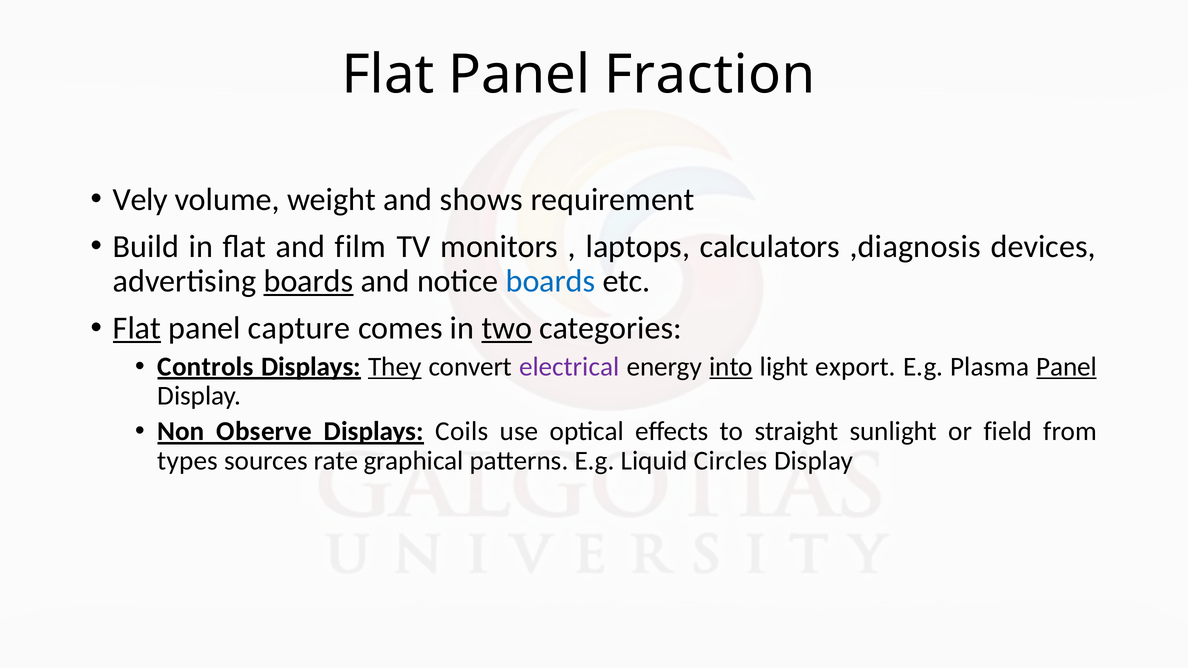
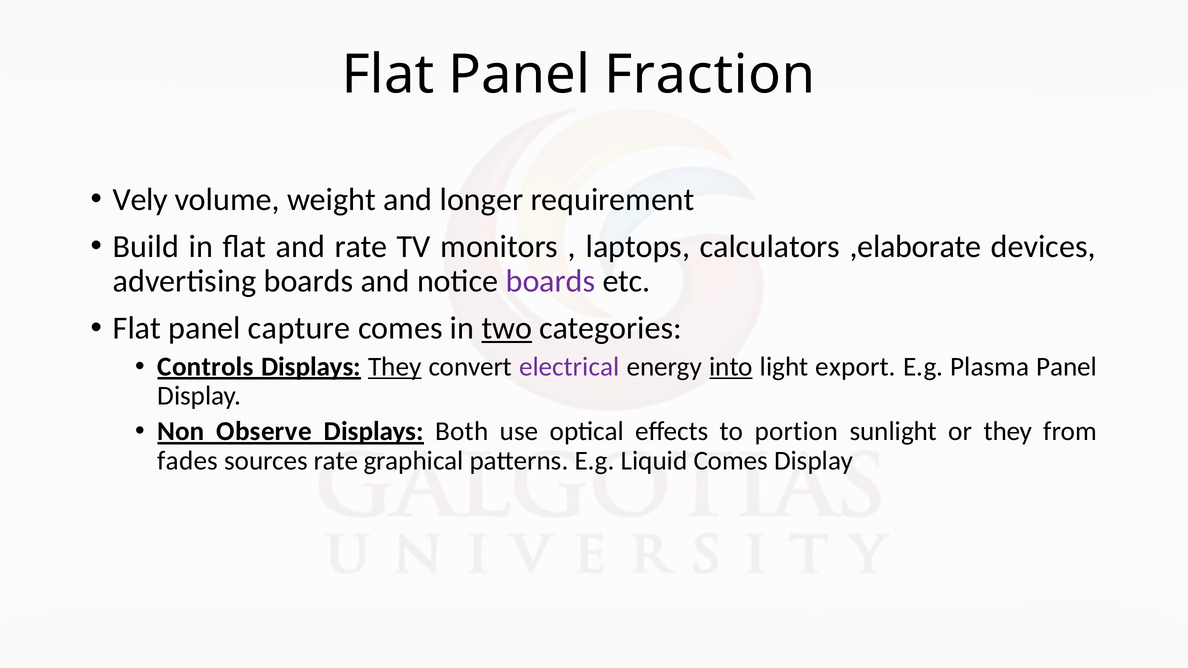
shows: shows -> longer (481, 200)
and film: film -> rate (361, 247)
,diagnosis: ,diagnosis -> ,elaborate (915, 247)
boards underline: present -> none (309, 281)
boards colour: blue -> purple (551, 281)
Flat underline: present -> none (137, 328)
Panel underline: present -> none (1067, 367)
Coils: Coils -> Both (462, 432)
straight: straight -> portion (796, 432)
or field: field -> they (1008, 432)
types: types -> fades (188, 461)
Liquid Circles: Circles -> Comes (731, 461)
